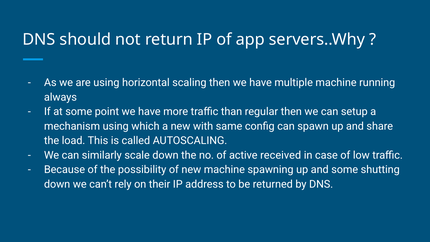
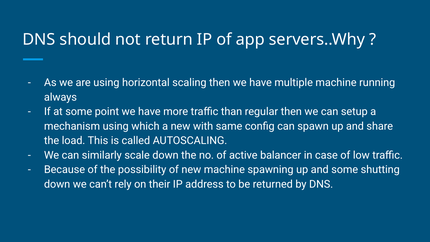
received: received -> balancer (281, 155)
